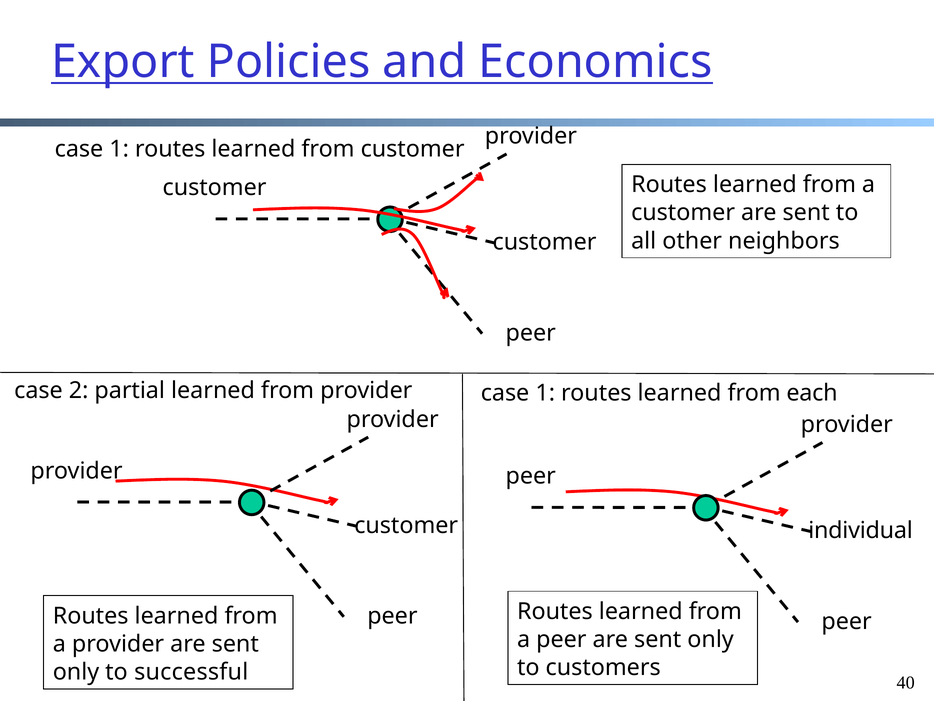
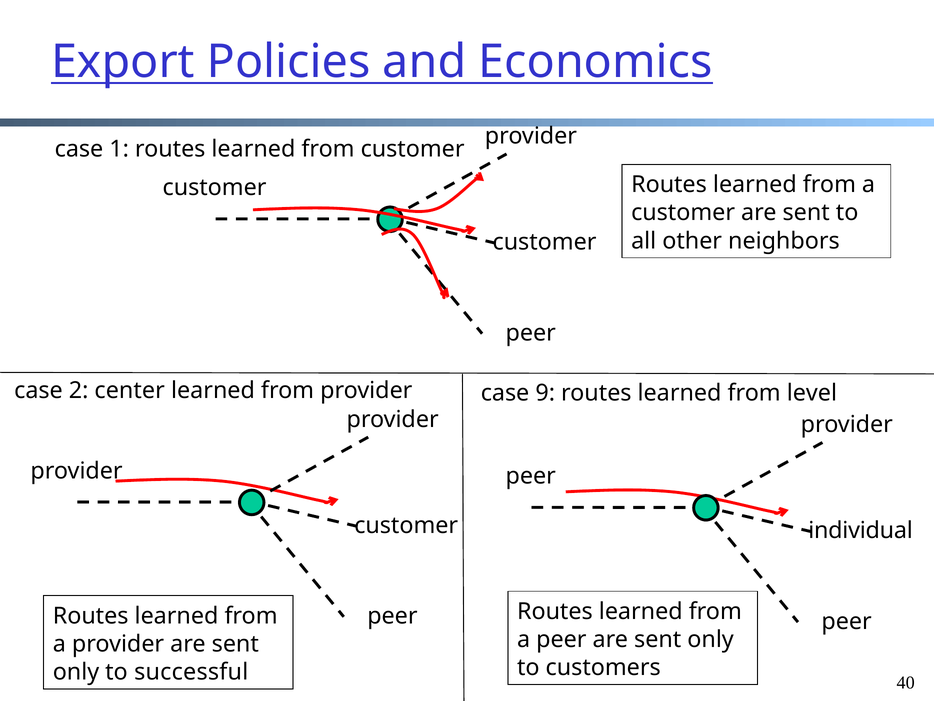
partial: partial -> center (130, 390)
provider case 1: 1 -> 9 (545, 393)
each: each -> level (812, 393)
